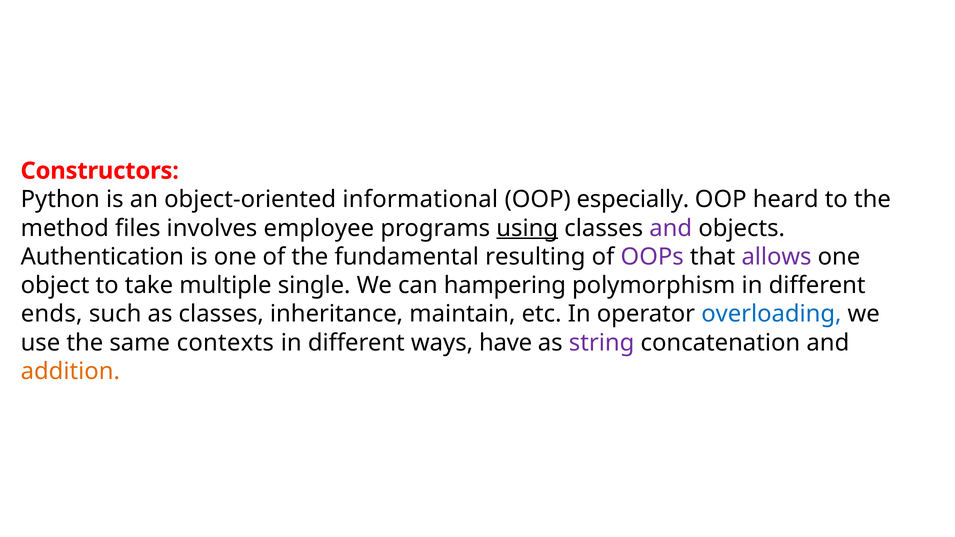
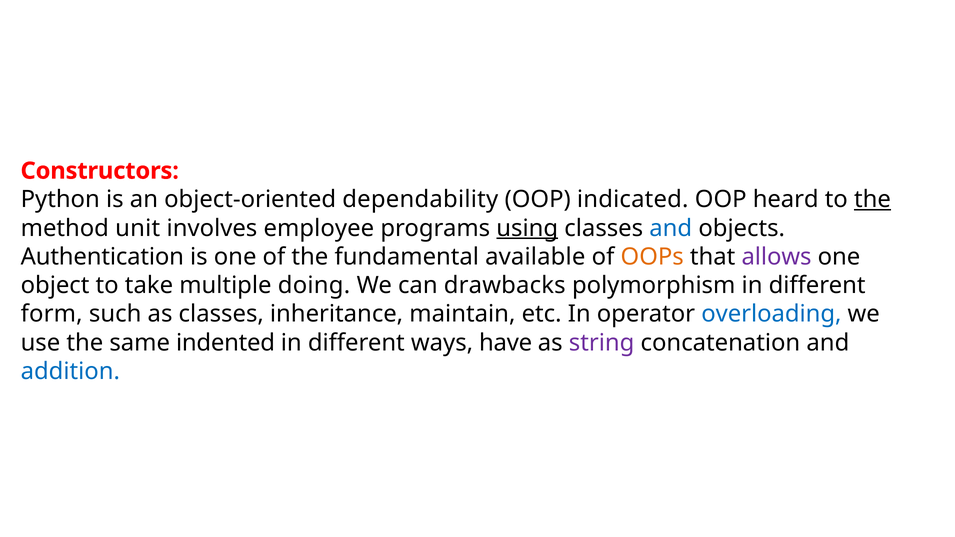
informational: informational -> dependability (420, 200)
especially: especially -> indicated (633, 200)
the underline: none -> present (872, 200)
files: files -> unit (138, 228)
and colour: purple -> blue (671, 228)
resulting: resulting -> available (535, 257)
OOPs colour: purple -> orange (652, 257)
single: single -> doing (314, 286)
hampering: hampering -> drawbacks (505, 286)
ends: ends -> form (52, 314)
contexts: contexts -> indented (226, 343)
addition colour: orange -> blue (70, 371)
